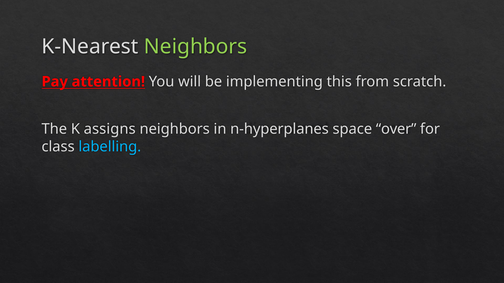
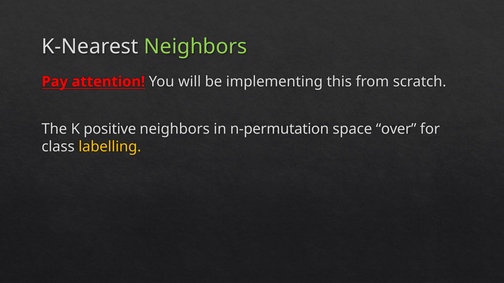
assigns: assigns -> positive (110, 129)
n-hyperplanes: n-hyperplanes -> n-permutation (280, 129)
labelling colour: light blue -> yellow (110, 147)
